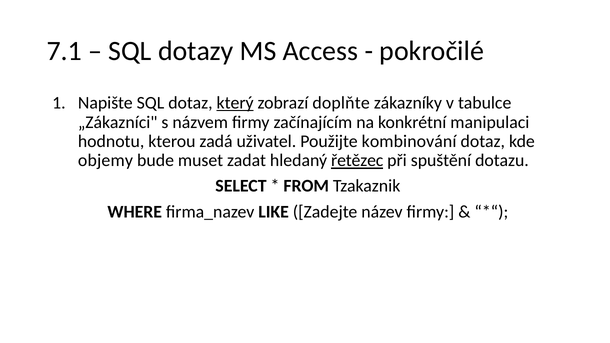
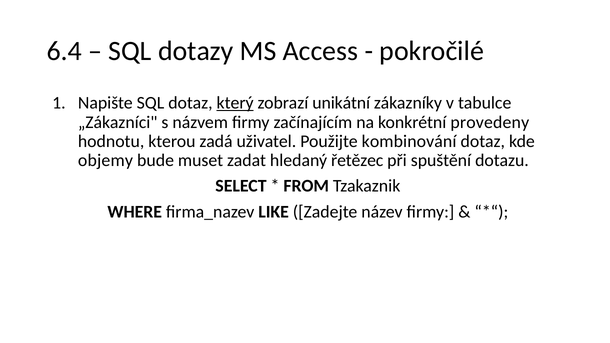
7.1: 7.1 -> 6.4 (64, 51)
doplňte: doplňte -> unikátní (341, 103)
manipulaci: manipulaci -> provedeny (490, 122)
řetězec underline: present -> none (357, 161)
